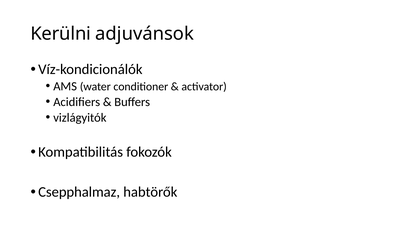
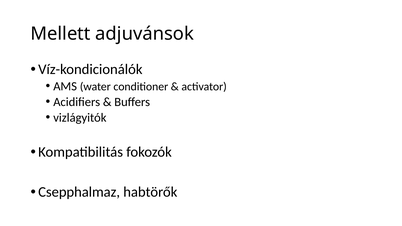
Kerülni: Kerülni -> Mellett (61, 34)
